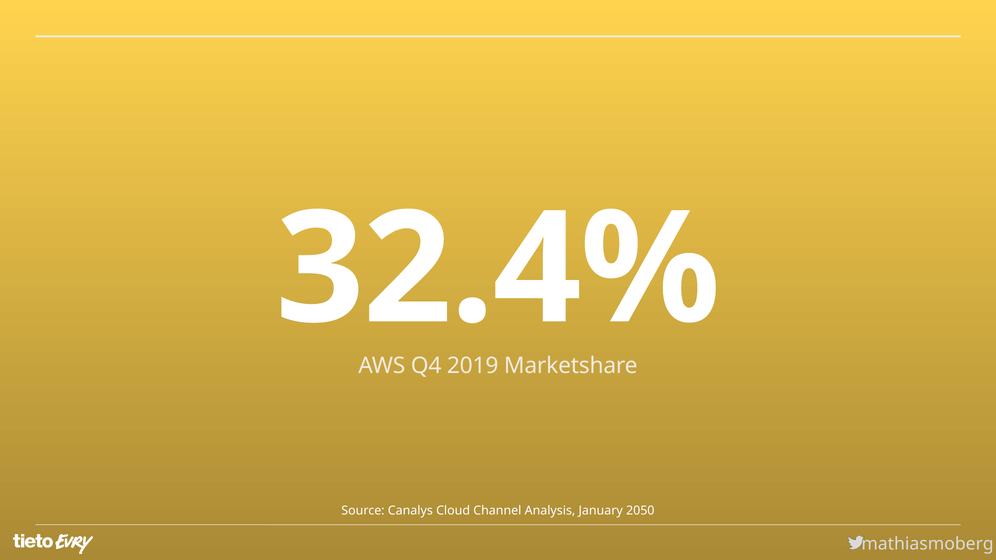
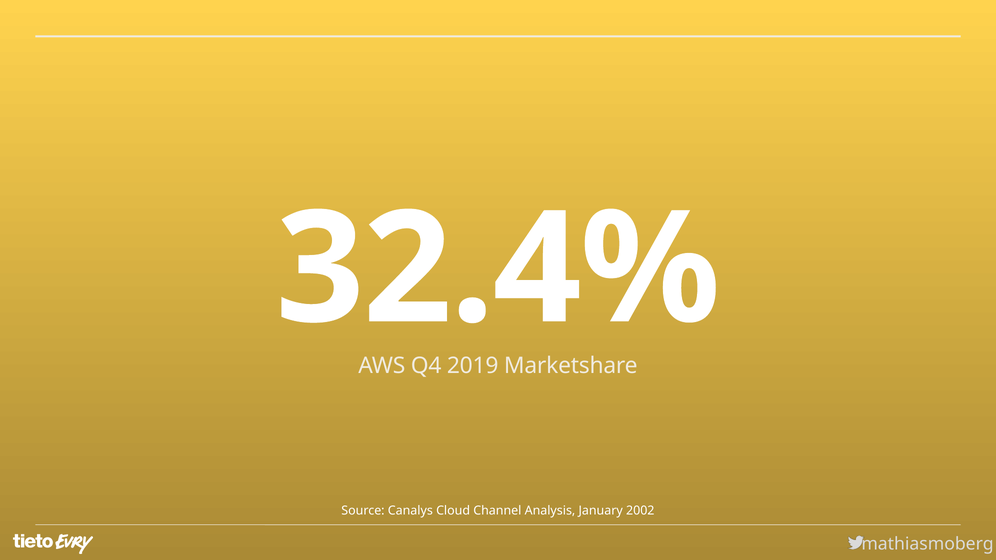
2050: 2050 -> 2002 (640, 511)
